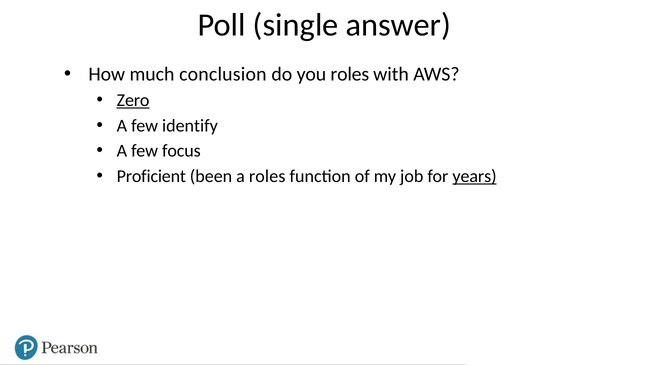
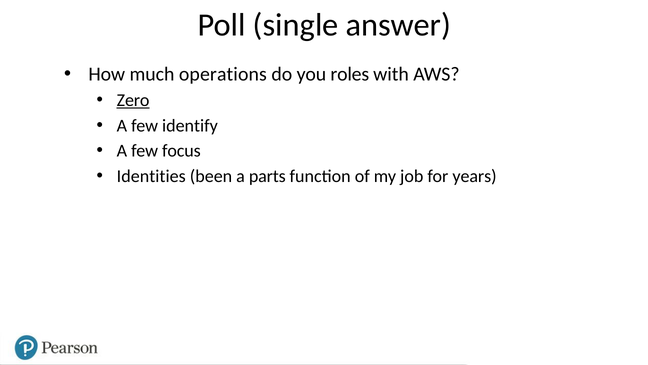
conclusion: conclusion -> operations (223, 74)
Proficient: Proficient -> Identities (151, 176)
a roles: roles -> parts (267, 176)
years underline: present -> none (475, 176)
